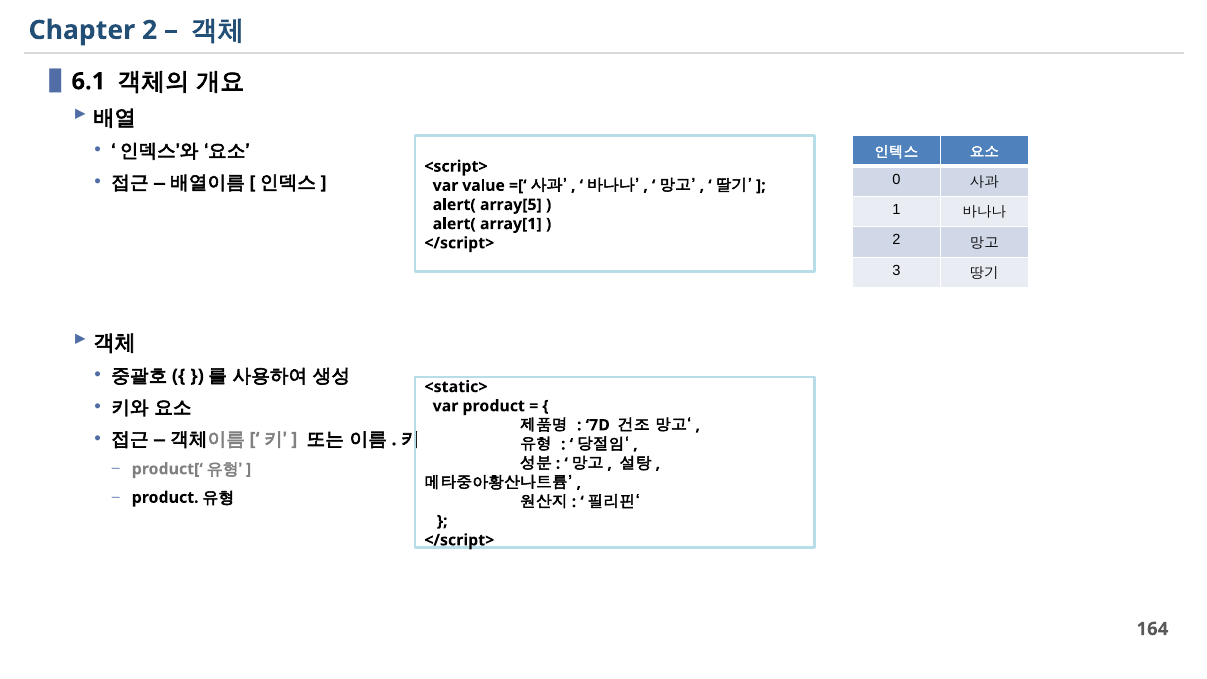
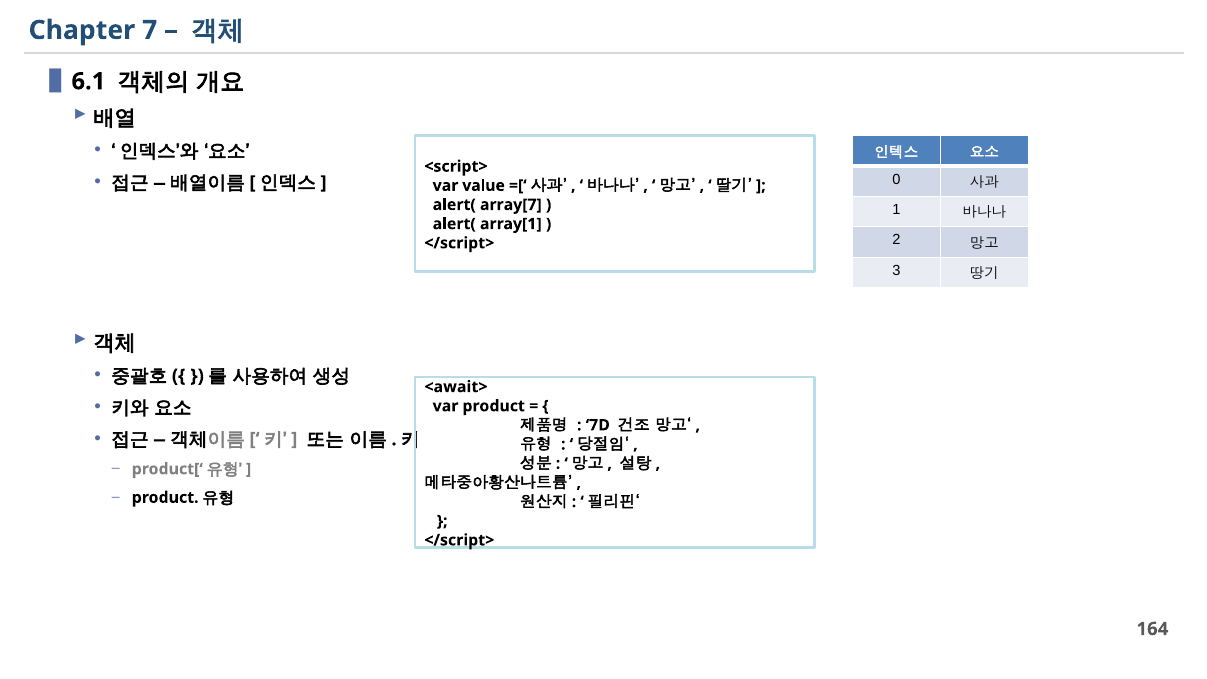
Chapter 2: 2 -> 7 (150, 30)
array[5: array[5 -> array[7 (511, 205)
<static>: <static> -> <await> (456, 387)
